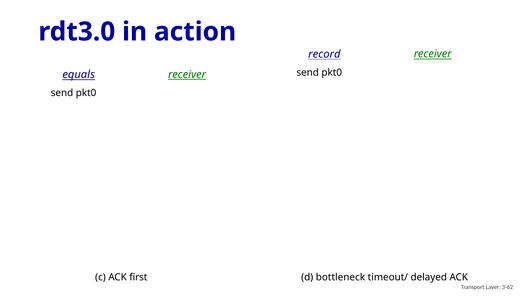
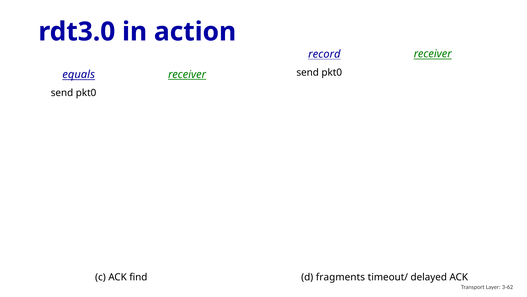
first: first -> find (138, 277)
bottleneck: bottleneck -> fragments (340, 277)
